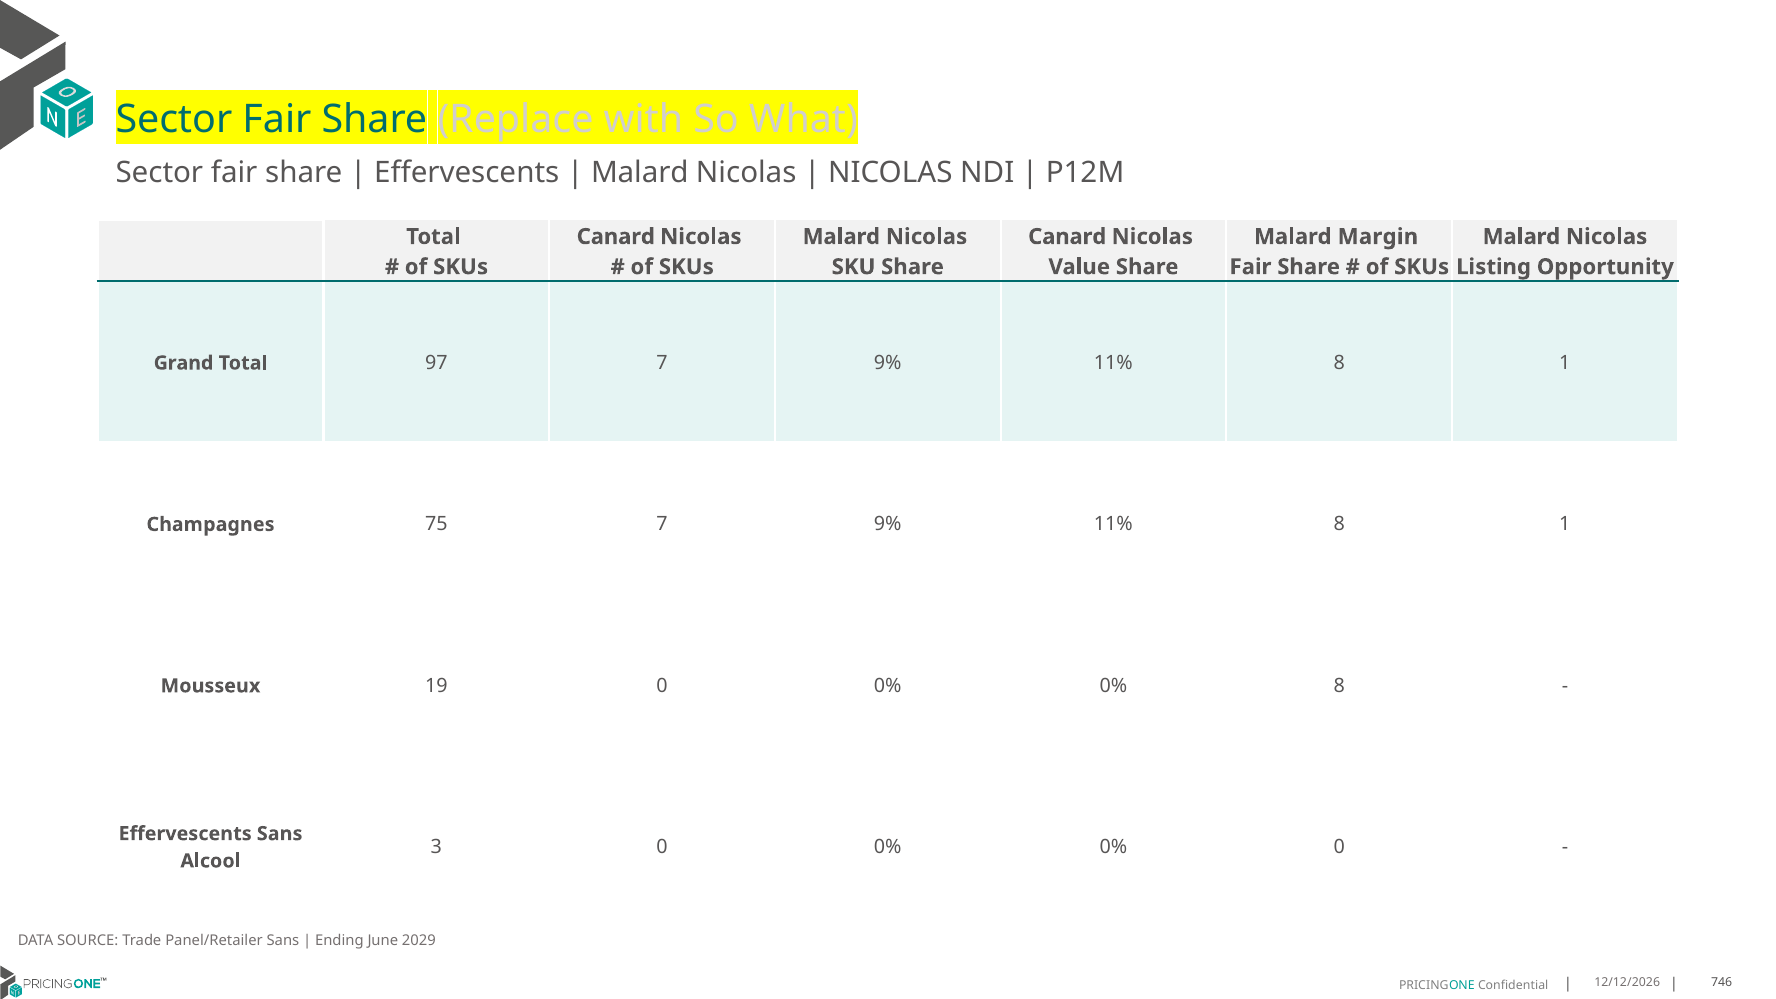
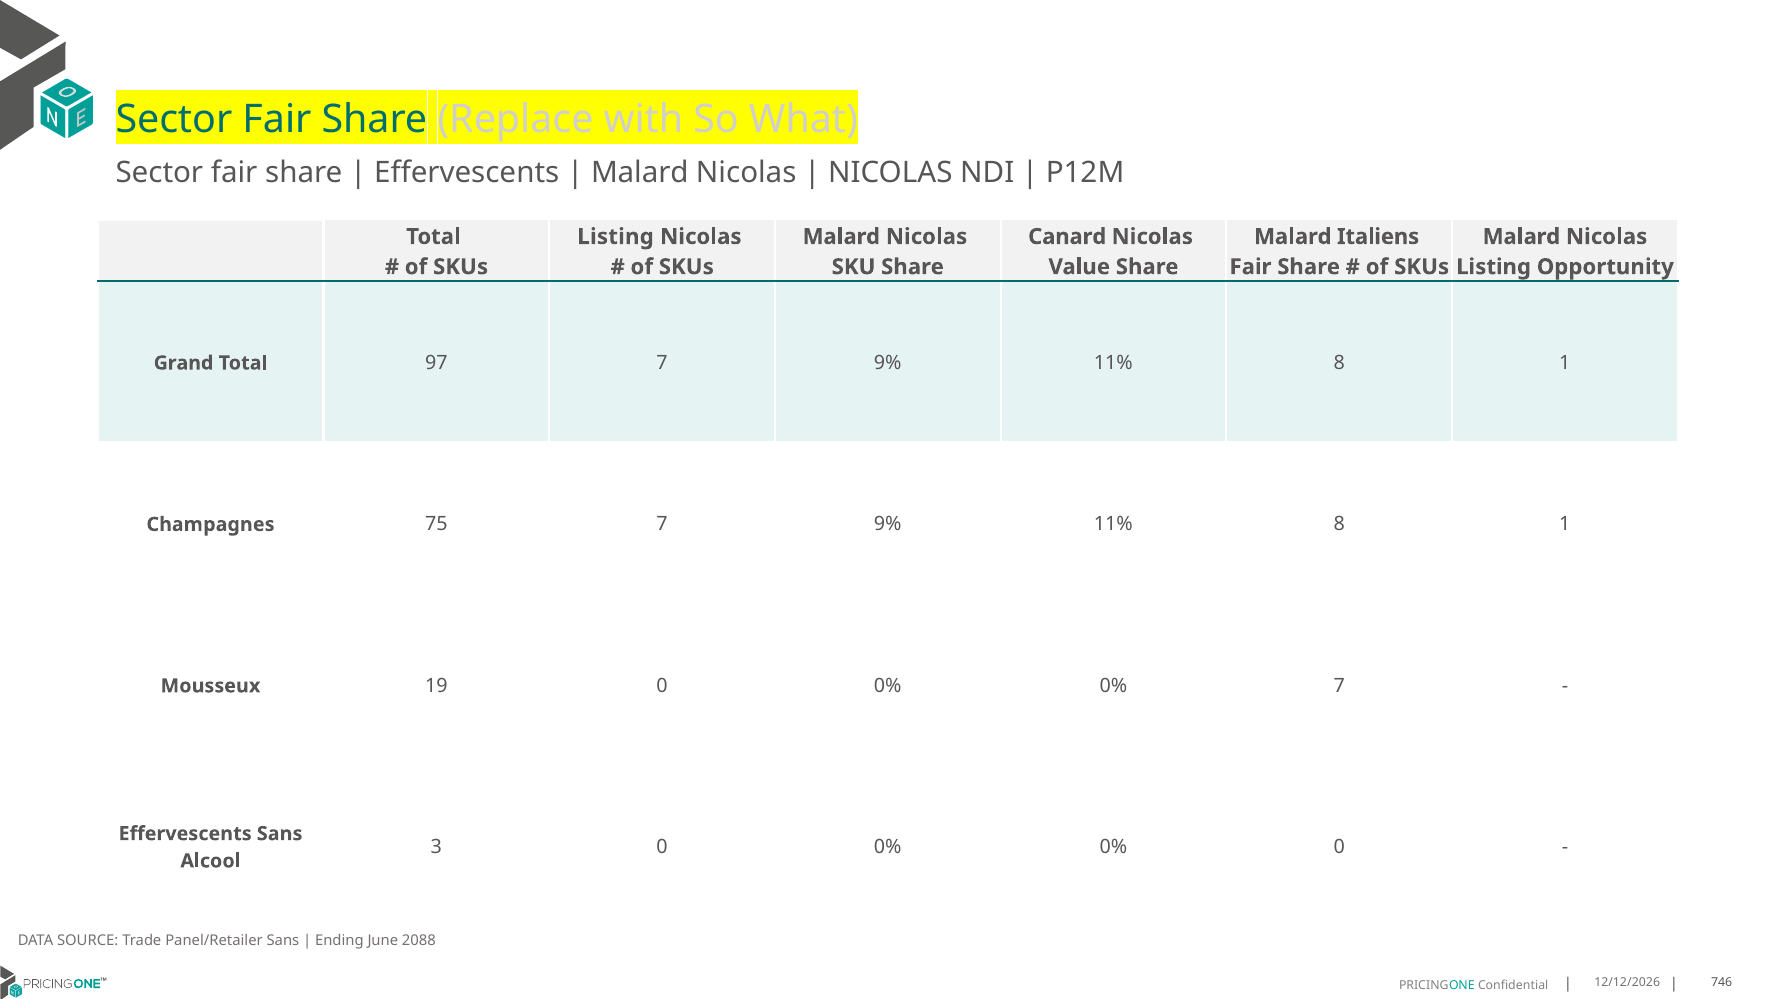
Canard: Canard -> Listing (616, 237)
Margin: Margin -> Italiens (1378, 237)
0% 8: 8 -> 7 (1339, 686)
2029: 2029 -> 2088 (419, 941)
